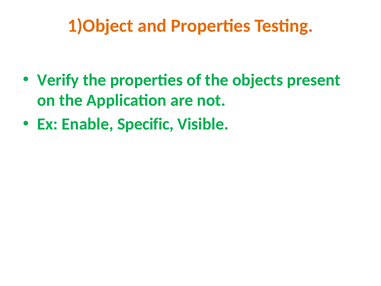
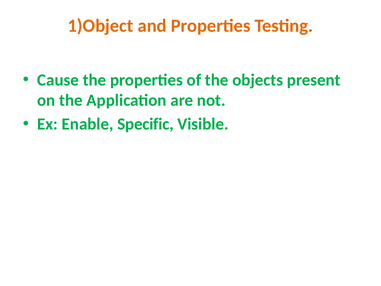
Verify: Verify -> Cause (58, 80)
